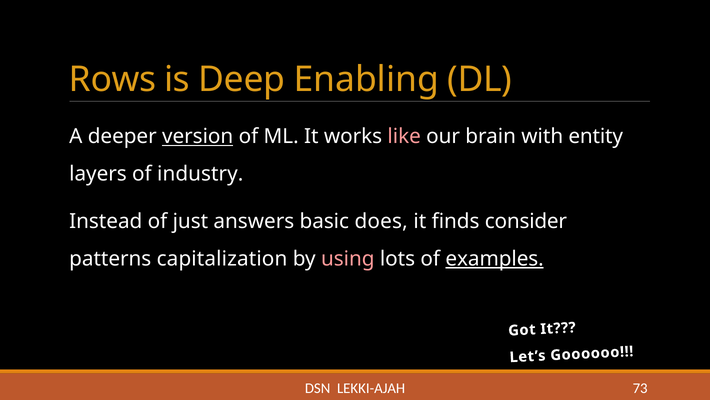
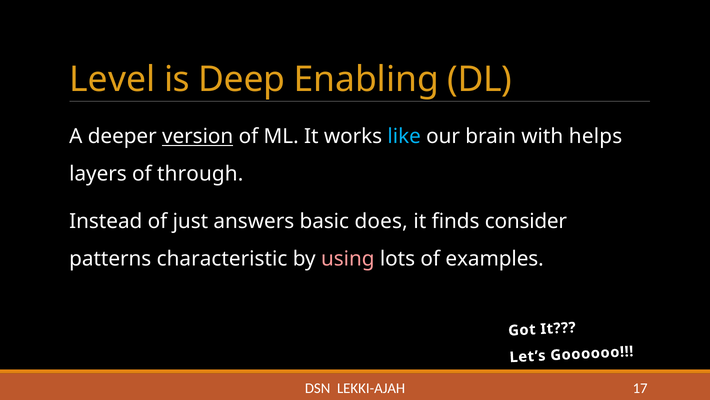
Rows: Rows -> Level (112, 80)
like colour: pink -> light blue (404, 136)
entity: entity -> helps (596, 136)
industry: industry -> through (200, 174)
capitalization: capitalization -> characteristic (222, 258)
examples underline: present -> none (495, 258)
73: 73 -> 17 (640, 388)
